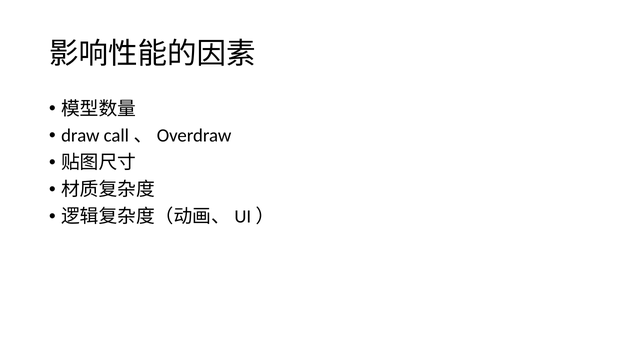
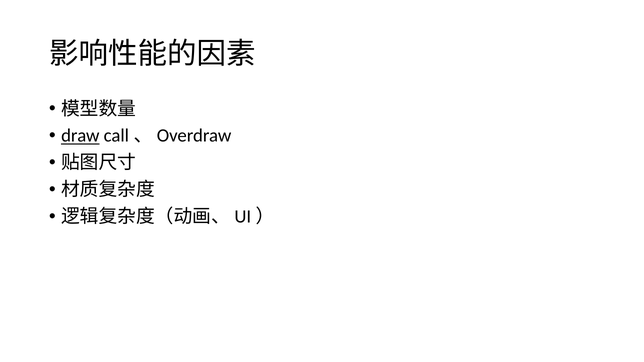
draw underline: none -> present (80, 136)
